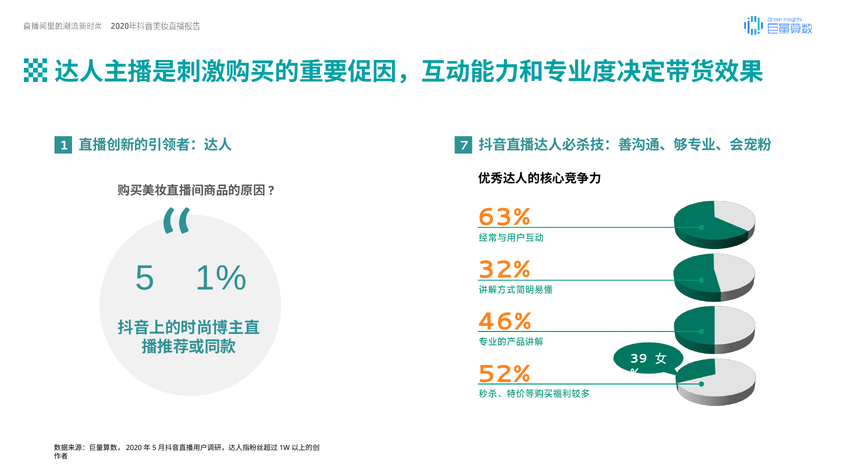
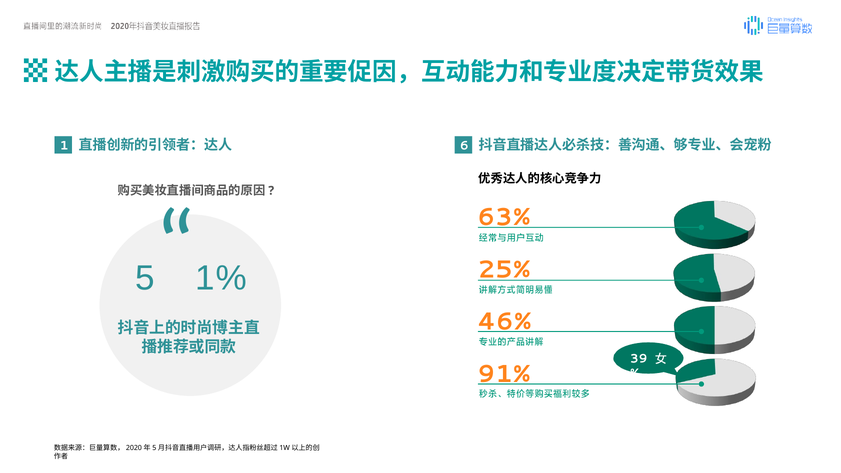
7: 7 -> 6 (464, 146)
32%: 32% -> 25% (504, 270)
52%: 52% -> 91% (504, 374)
